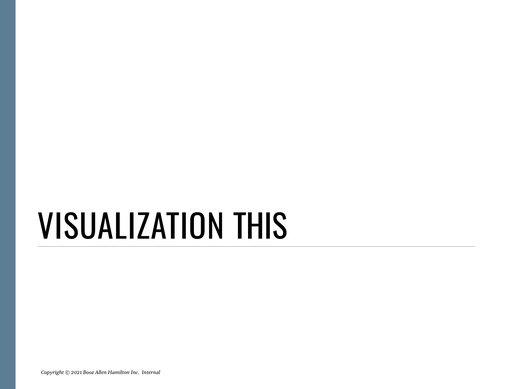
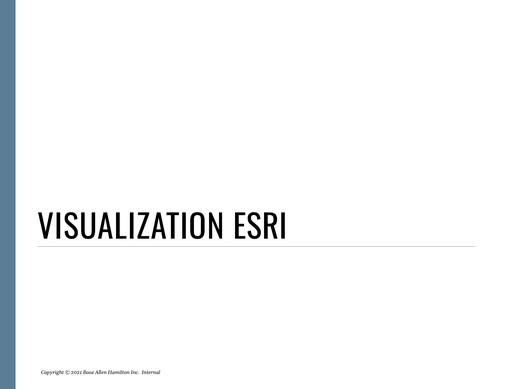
THIS: THIS -> ESRI (260, 228)
